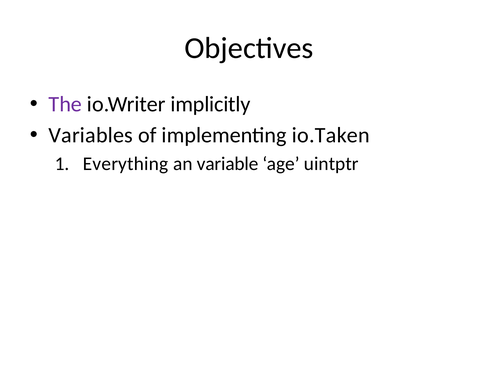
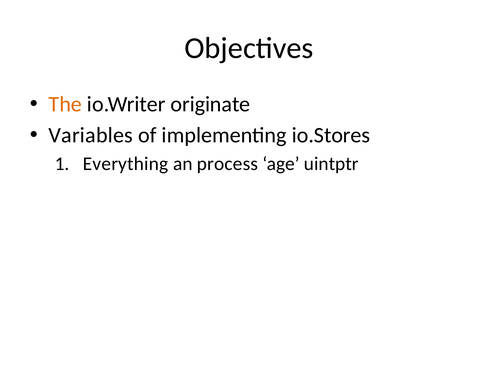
The colour: purple -> orange (65, 104)
implicitly: implicitly -> originate (210, 104)
io.Taken: io.Taken -> io.Stores (331, 136)
variable: variable -> process (227, 164)
